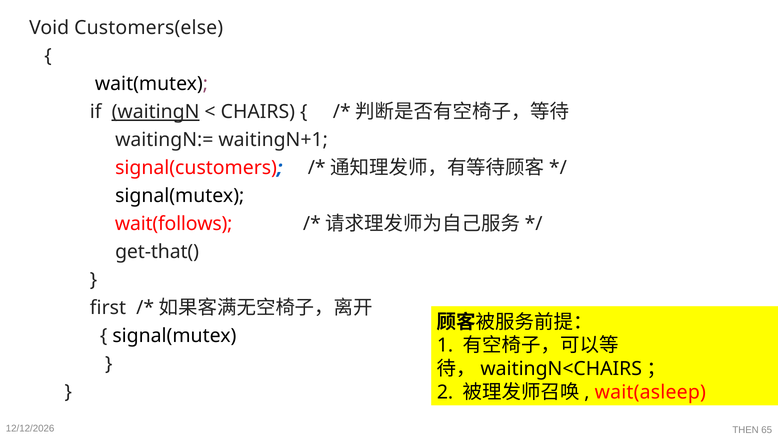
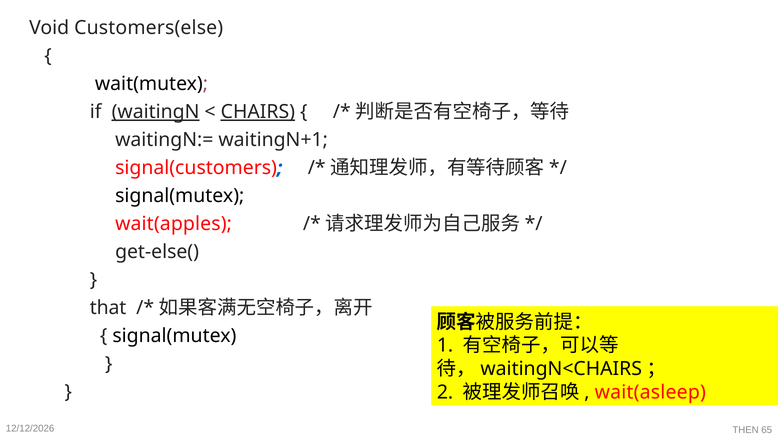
CHAIRS underline: none -> present (258, 112)
wait(follows: wait(follows -> wait(apples (174, 224)
get-that(: get-that( -> get-else( (157, 252)
first: first -> that (108, 308)
